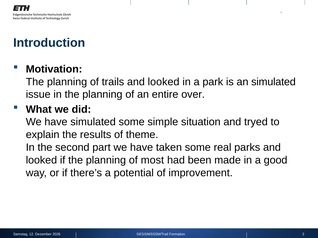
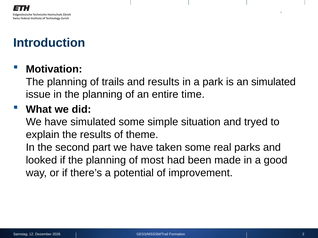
trails and looked: looked -> results (164, 82)
over: over -> time (193, 95)
